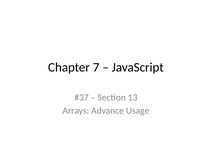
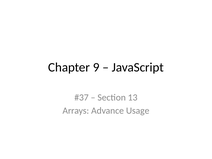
7: 7 -> 9 (96, 67)
